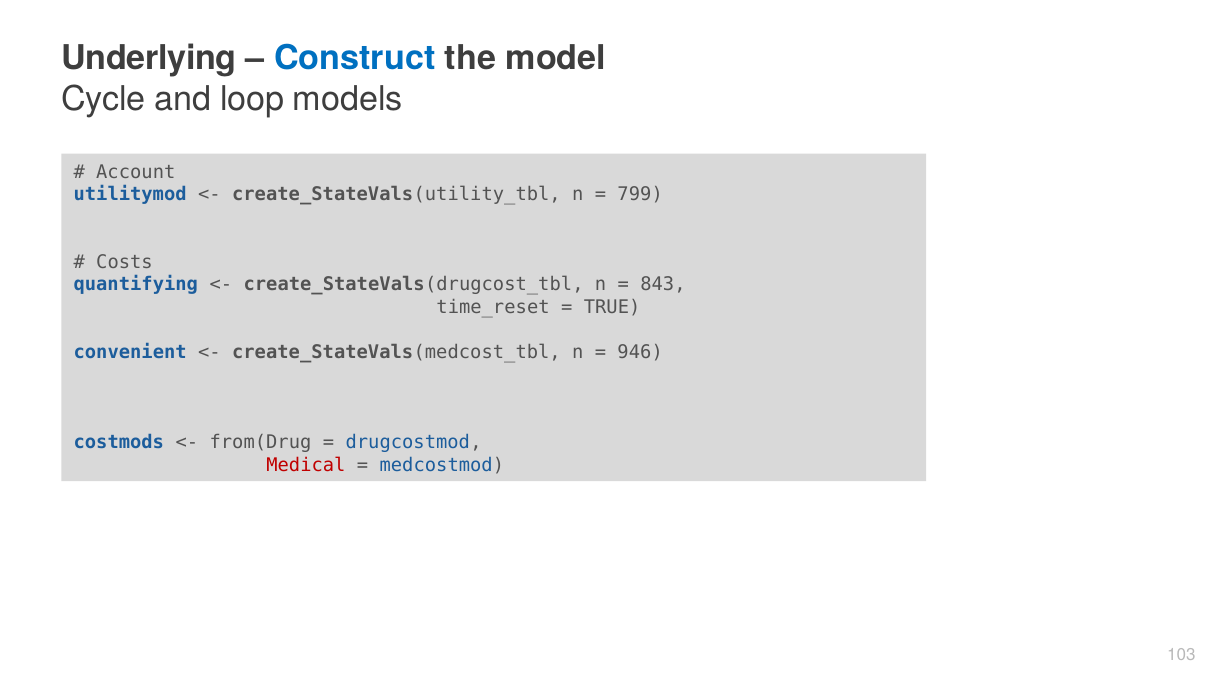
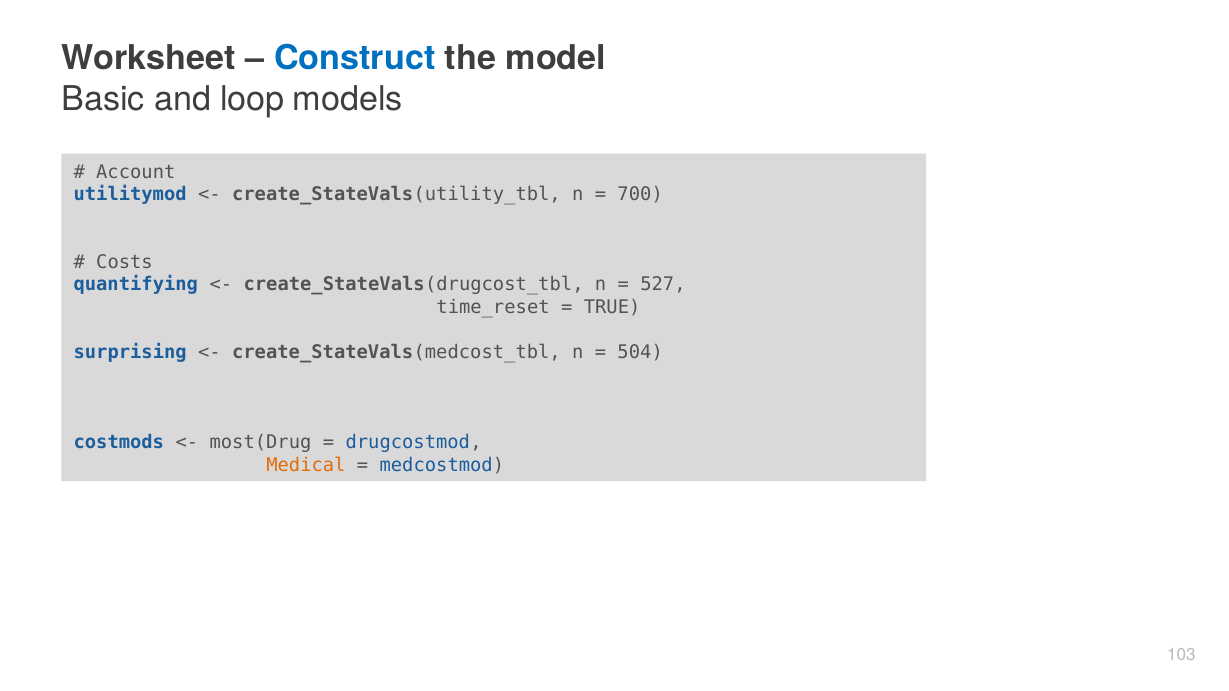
Underlying: Underlying -> Worksheet (149, 59)
Cycle: Cycle -> Basic (103, 100)
799: 799 -> 700 (640, 195)
843: 843 -> 527 (663, 285)
convenient: convenient -> surprising (130, 353)
946: 946 -> 504 (640, 353)
from(Drug: from(Drug -> most(Drug (260, 443)
Medical colour: red -> orange (306, 465)
